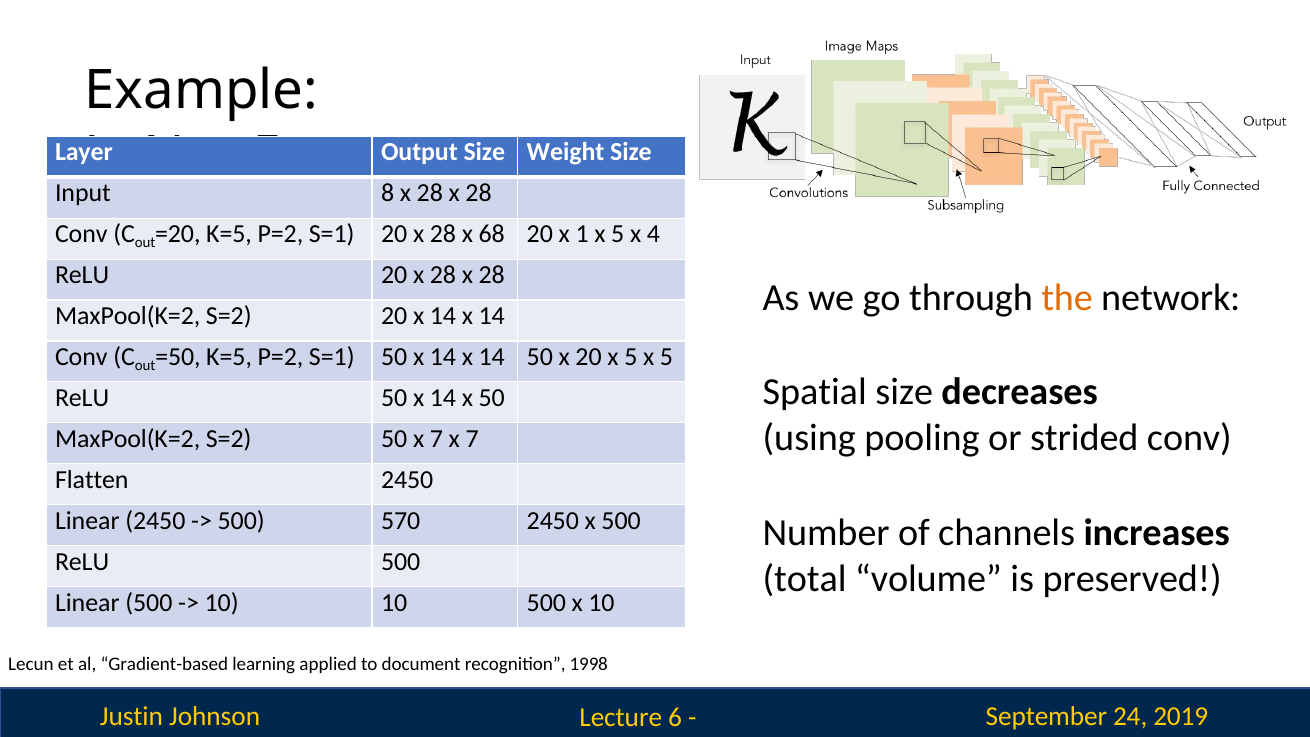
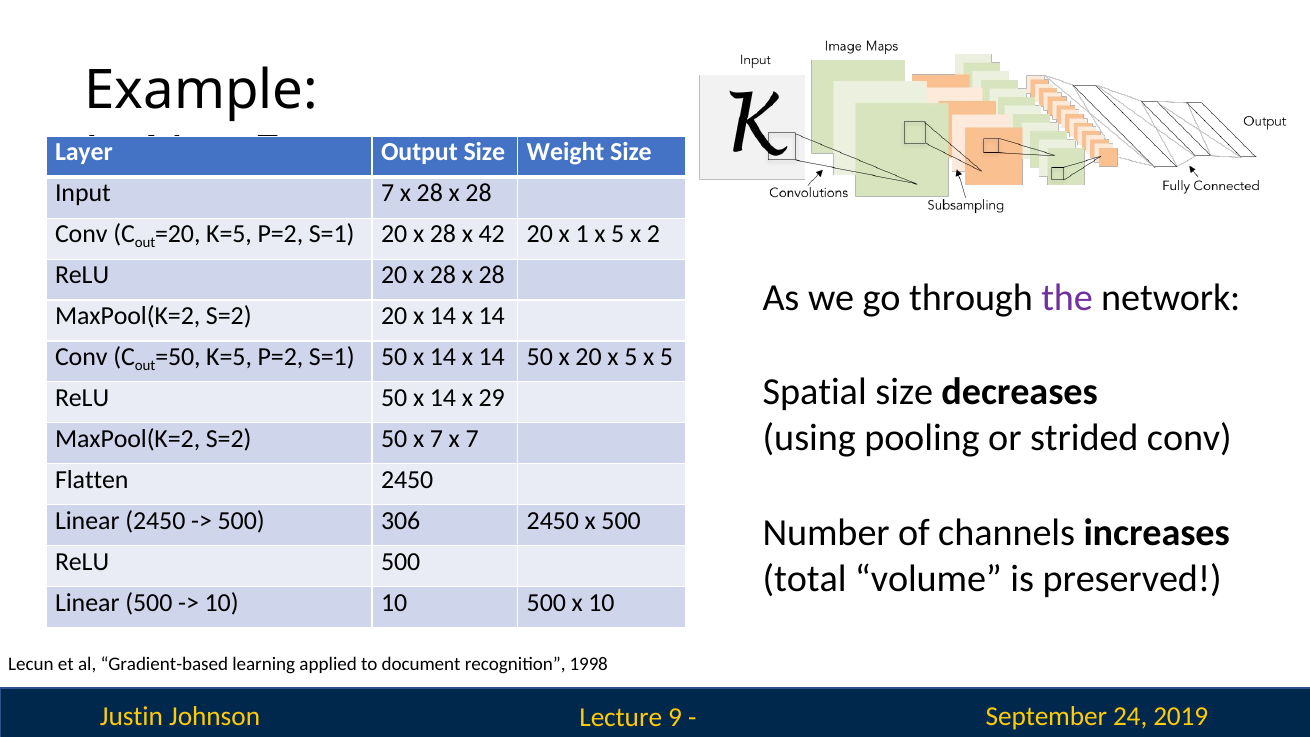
Input 8: 8 -> 7 (388, 193)
68: 68 -> 42 (492, 234)
4: 4 -> 2 (653, 234)
the colour: orange -> purple (1067, 298)
x 50: 50 -> 29 (492, 398)
570: 570 -> 306 (401, 521)
6: 6 -> 9 (675, 717)
